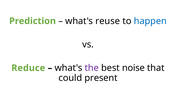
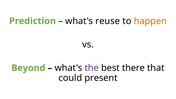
happen colour: blue -> orange (150, 21)
Reduce: Reduce -> Beyond (28, 68)
noise: noise -> there (133, 68)
